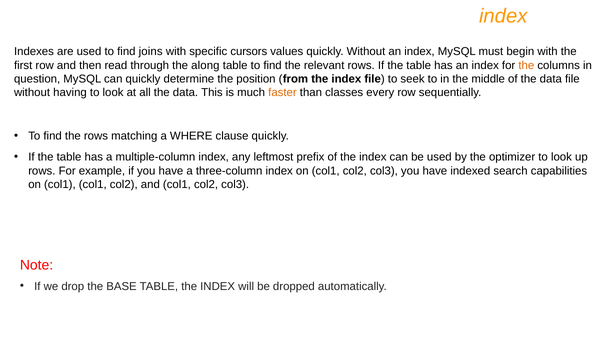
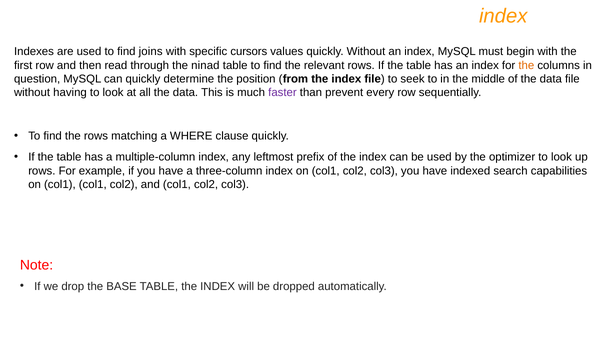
along: along -> ninad (205, 65)
faster colour: orange -> purple (282, 93)
classes: classes -> prevent (344, 93)
